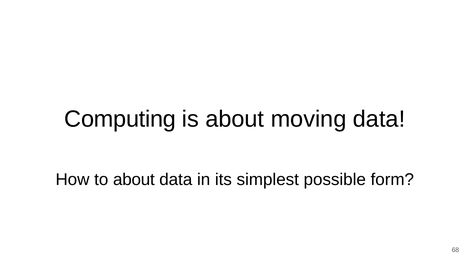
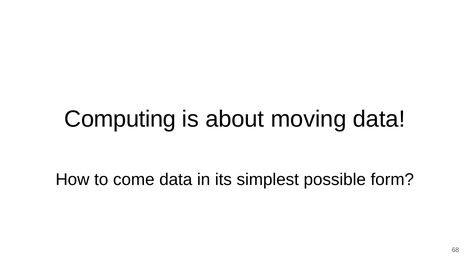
to about: about -> come (134, 180)
